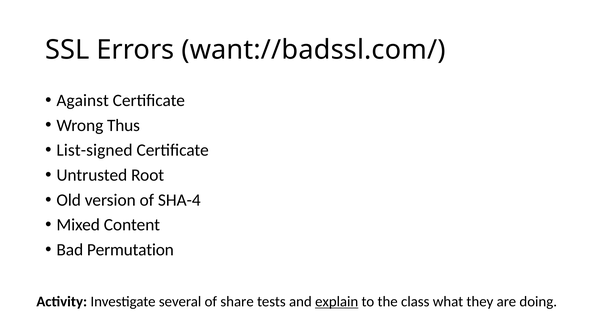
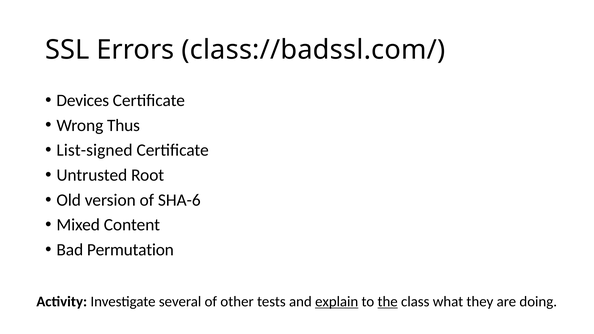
want://badssl.com/: want://badssl.com/ -> class://badssl.com/ (313, 50)
Against: Against -> Devices (83, 100)
SHA-4: SHA-4 -> SHA-6 (179, 200)
share: share -> other (237, 302)
the underline: none -> present (388, 302)
